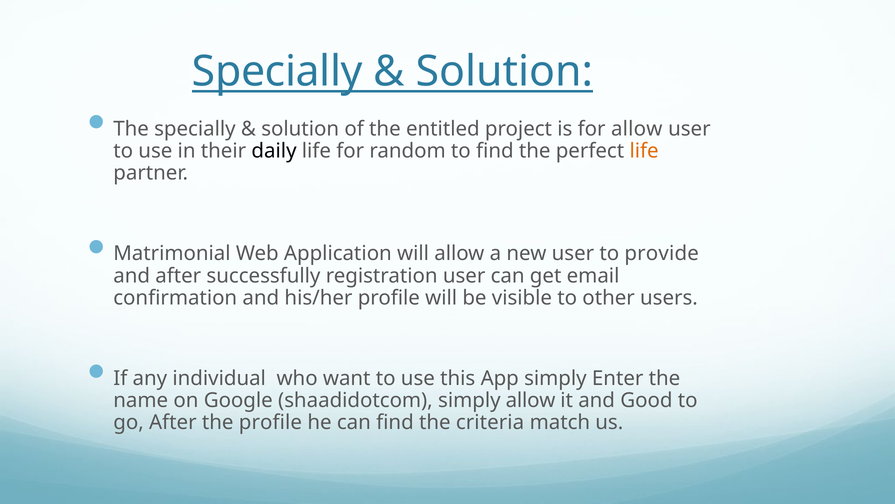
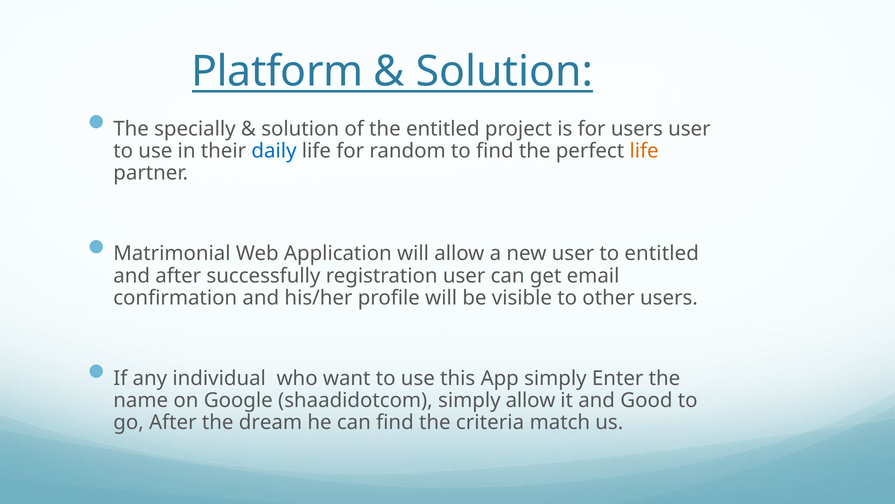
Specially: Specially -> Platform (277, 72)
for allow: allow -> users (637, 129)
daily colour: black -> blue (274, 151)
to provide: provide -> entitled (662, 253)
the profile: profile -> dream (270, 422)
